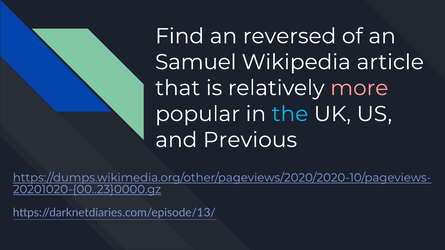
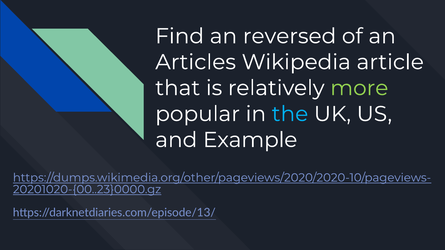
Samuel: Samuel -> Articles (196, 62)
more colour: pink -> light green (359, 88)
Previous: Previous -> Example (250, 140)
